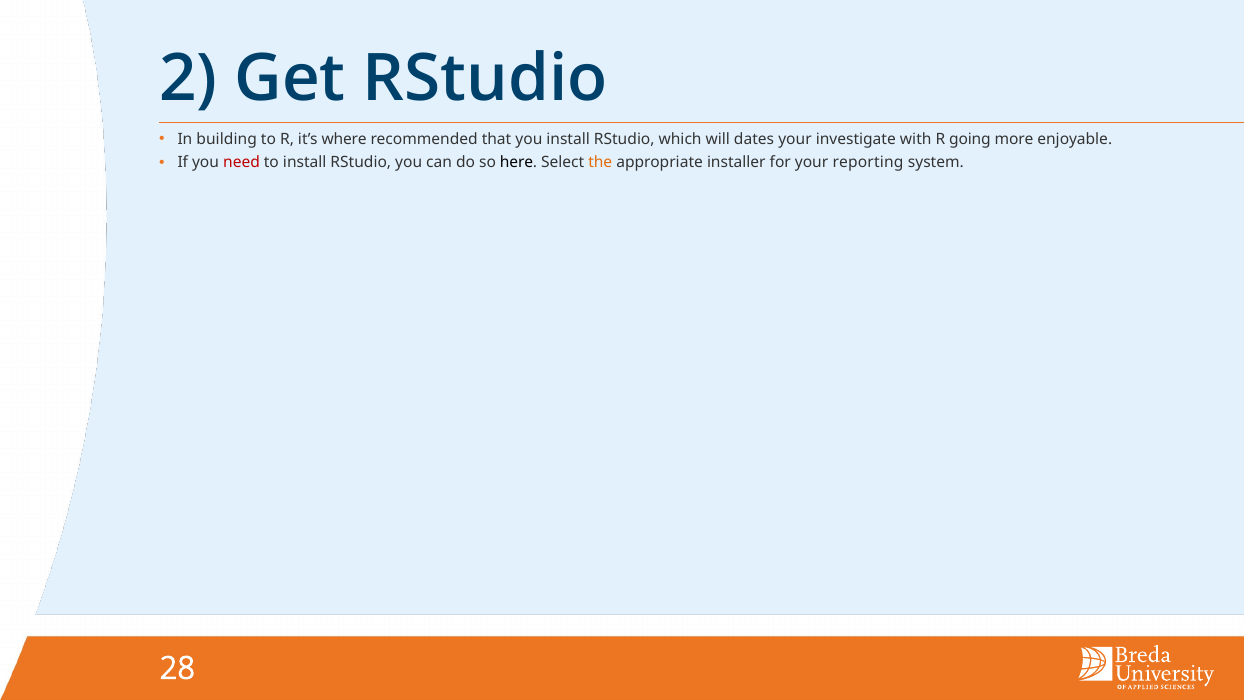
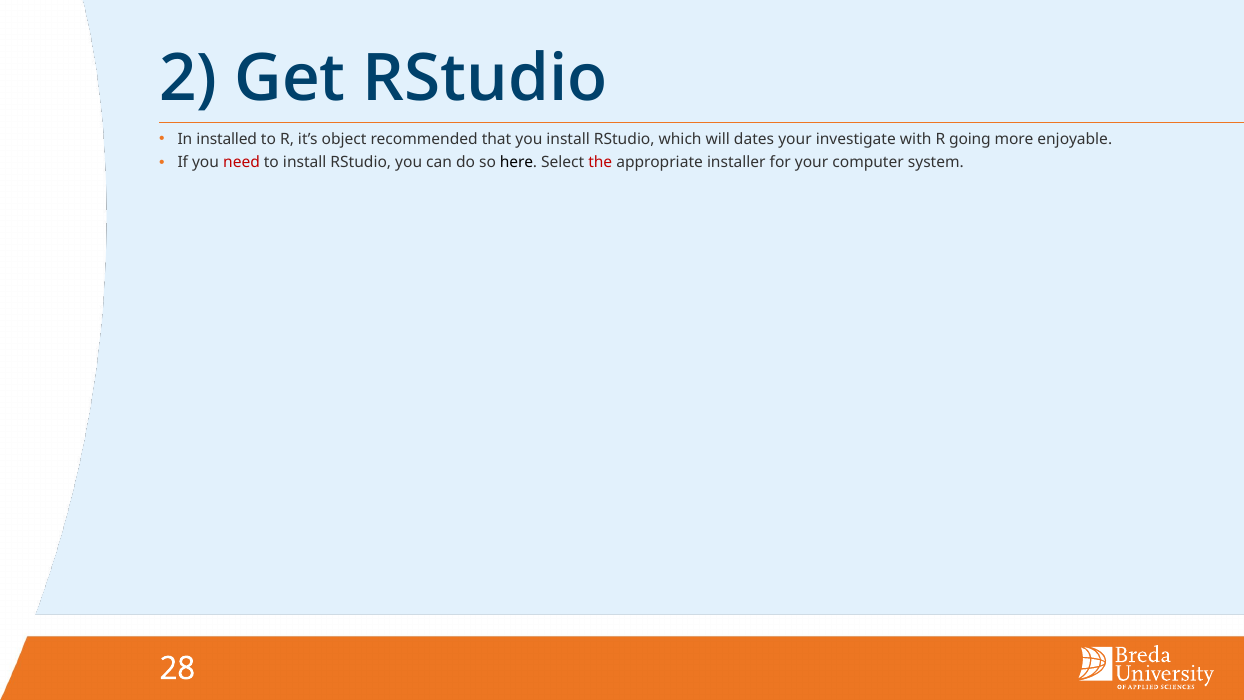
building: building -> installed (227, 139)
where: where -> object (344, 139)
the colour: orange -> red (600, 162)
reporting: reporting -> computer (868, 162)
